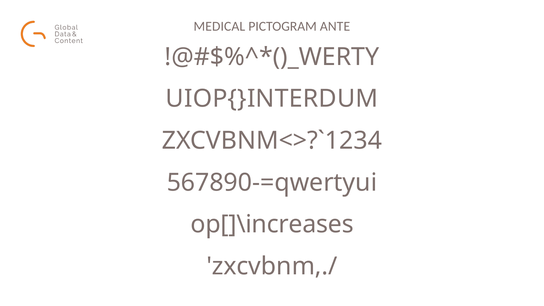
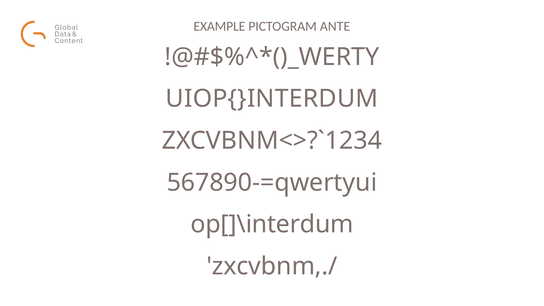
MEDICAL: MEDICAL -> EXAMPLE (219, 26)
op[]\increases: op[]\increases -> op[]\interdum (272, 224)
